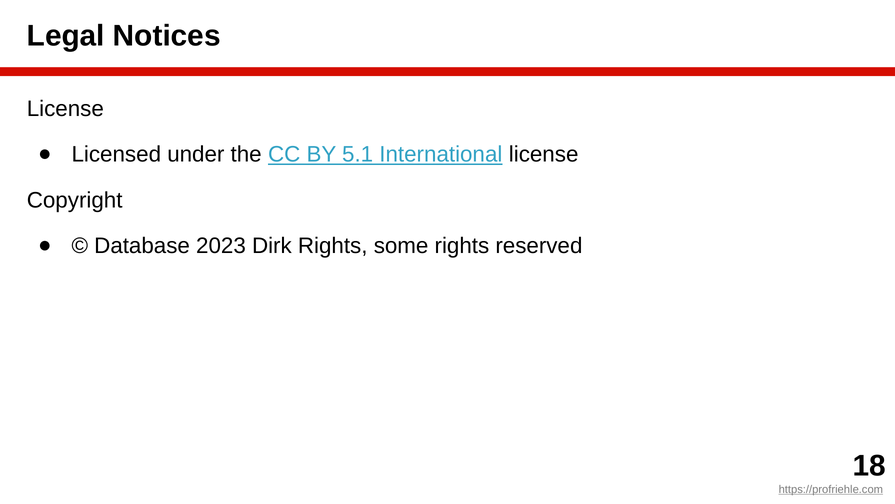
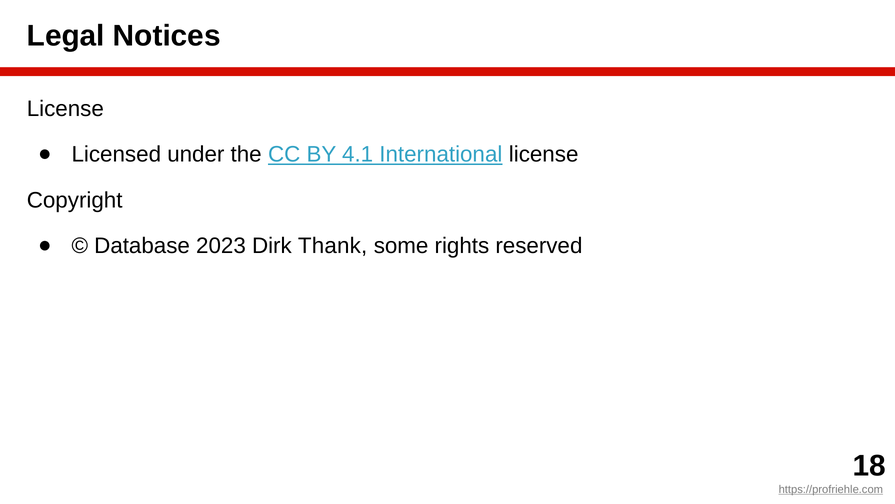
5.1: 5.1 -> 4.1 (358, 154)
Dirk Rights: Rights -> Thank (333, 246)
